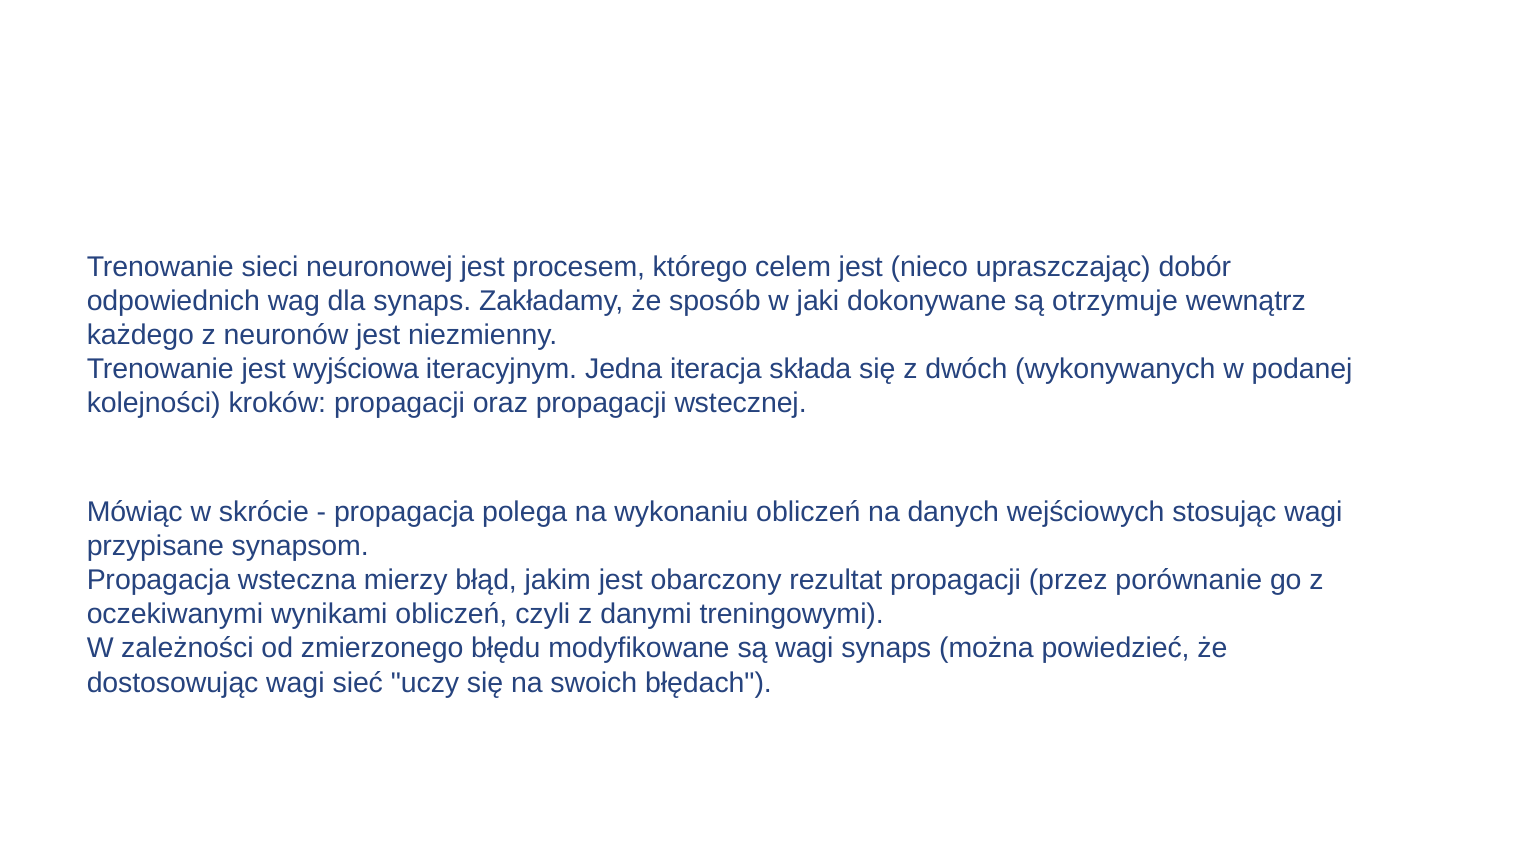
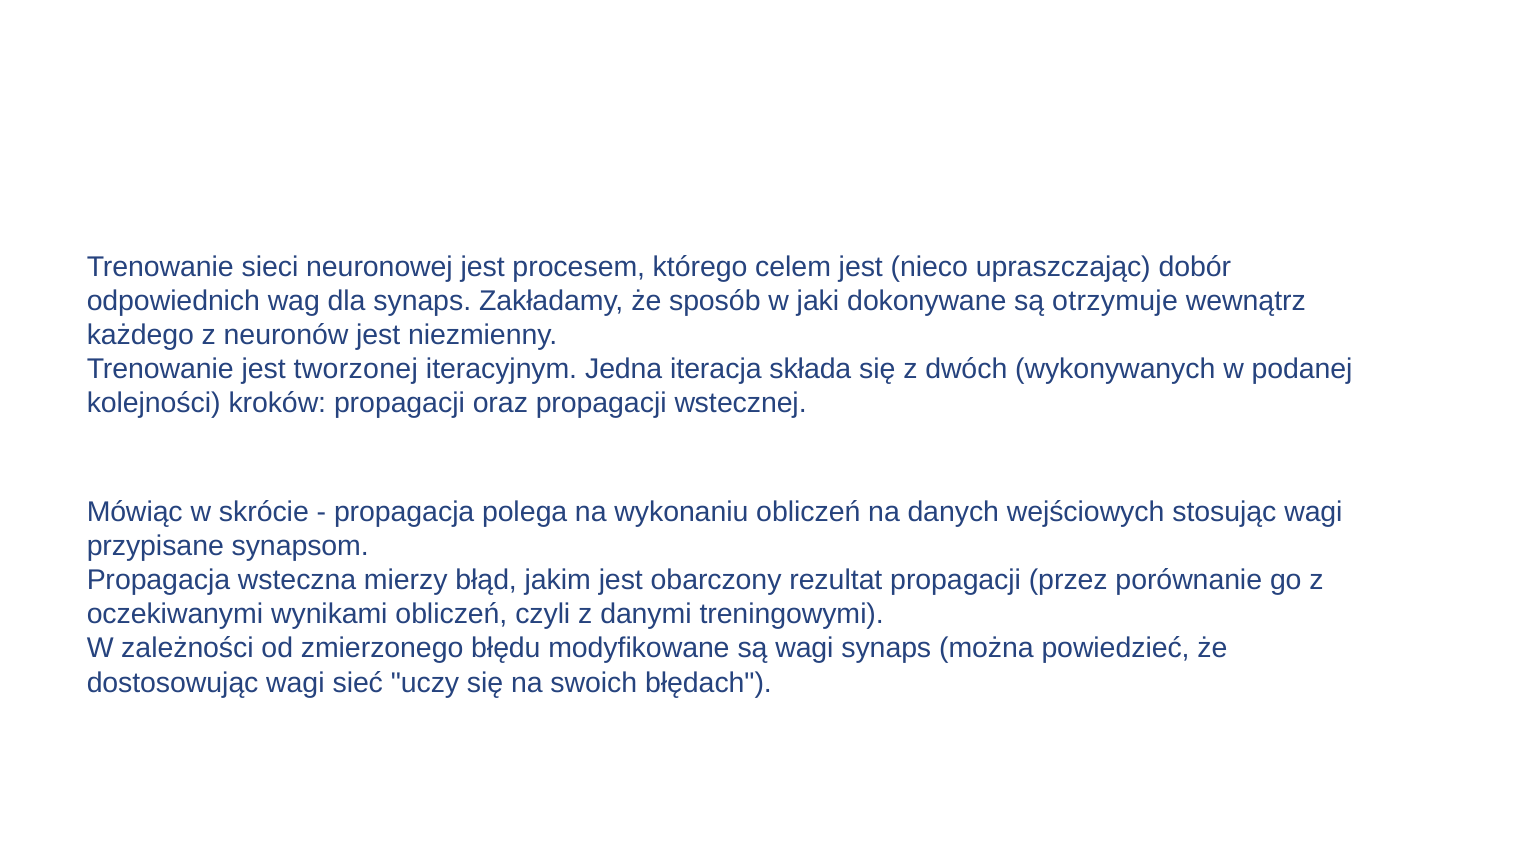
wyjściowa: wyjściowa -> tworzonej (356, 369)
